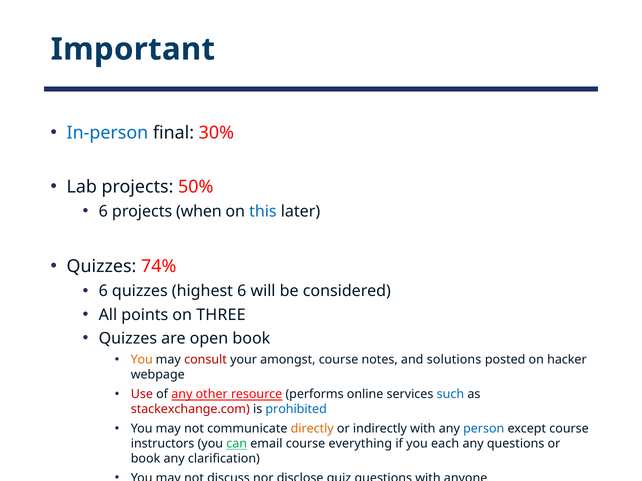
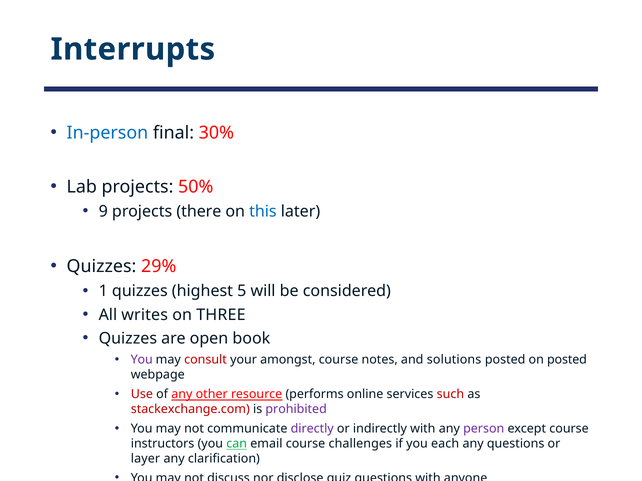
Important: Important -> Interrupts (133, 49)
6: 6 -> 9 (103, 212)
when: when -> there (199, 212)
74%: 74% -> 29% (159, 267)
6: 6 -> 1 (103, 291)
highest 6: 6 -> 5 (242, 291)
points: points -> writes (145, 315)
You colour: orange -> purple (142, 360)
on hacker: hacker -> posted (567, 360)
such colour: blue -> red (450, 395)
prohibited colour: blue -> purple (296, 410)
directly colour: orange -> purple (312, 429)
person colour: blue -> purple (484, 429)
everything: everything -> challenges (360, 444)
book: book -> layer (145, 459)
